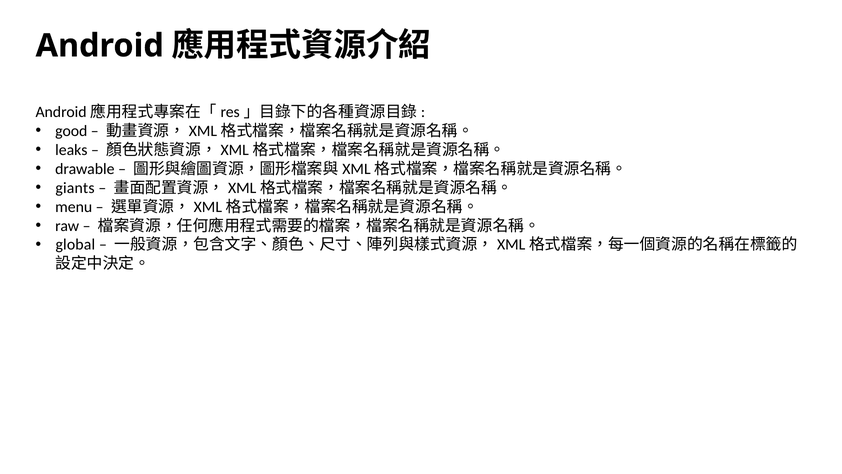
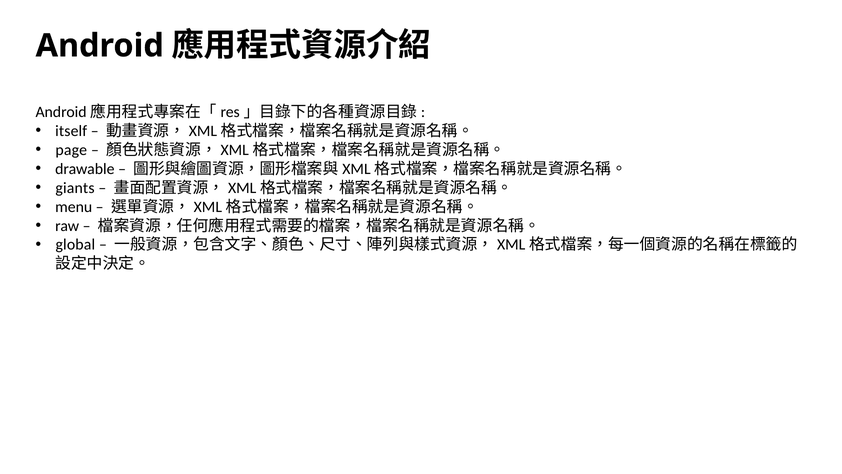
good: good -> itself (71, 131)
leaks: leaks -> page (71, 150)
